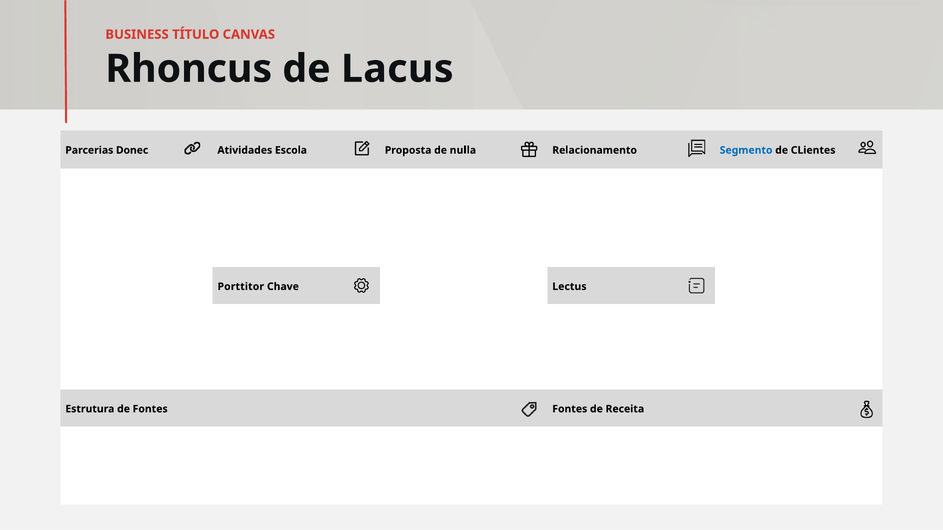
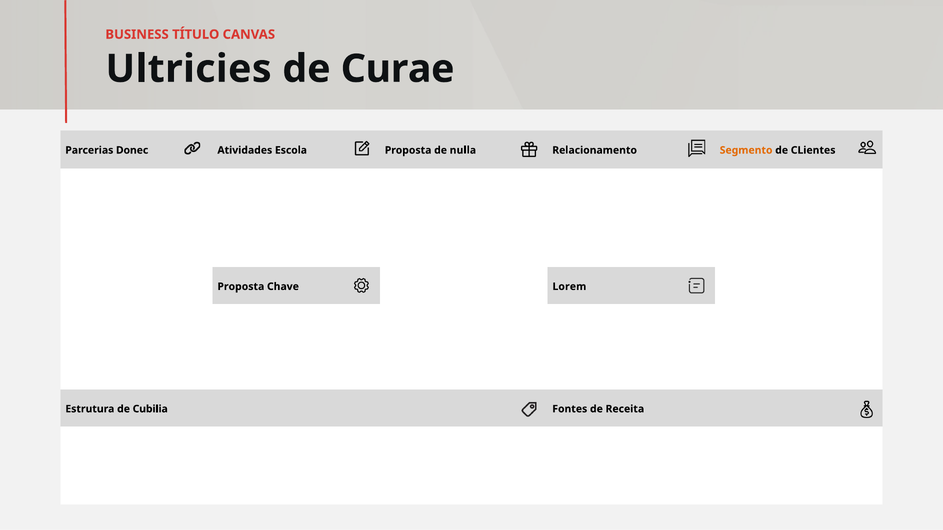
Rhoncus: Rhoncus -> Ultricies (189, 69)
Lacus: Lacus -> Curae (398, 69)
Segmento colour: blue -> orange (746, 150)
Porttitor: Porttitor -> Proposta (241, 287)
Lectus: Lectus -> Lorem (569, 287)
de Fontes: Fontes -> Cubilia (150, 409)
